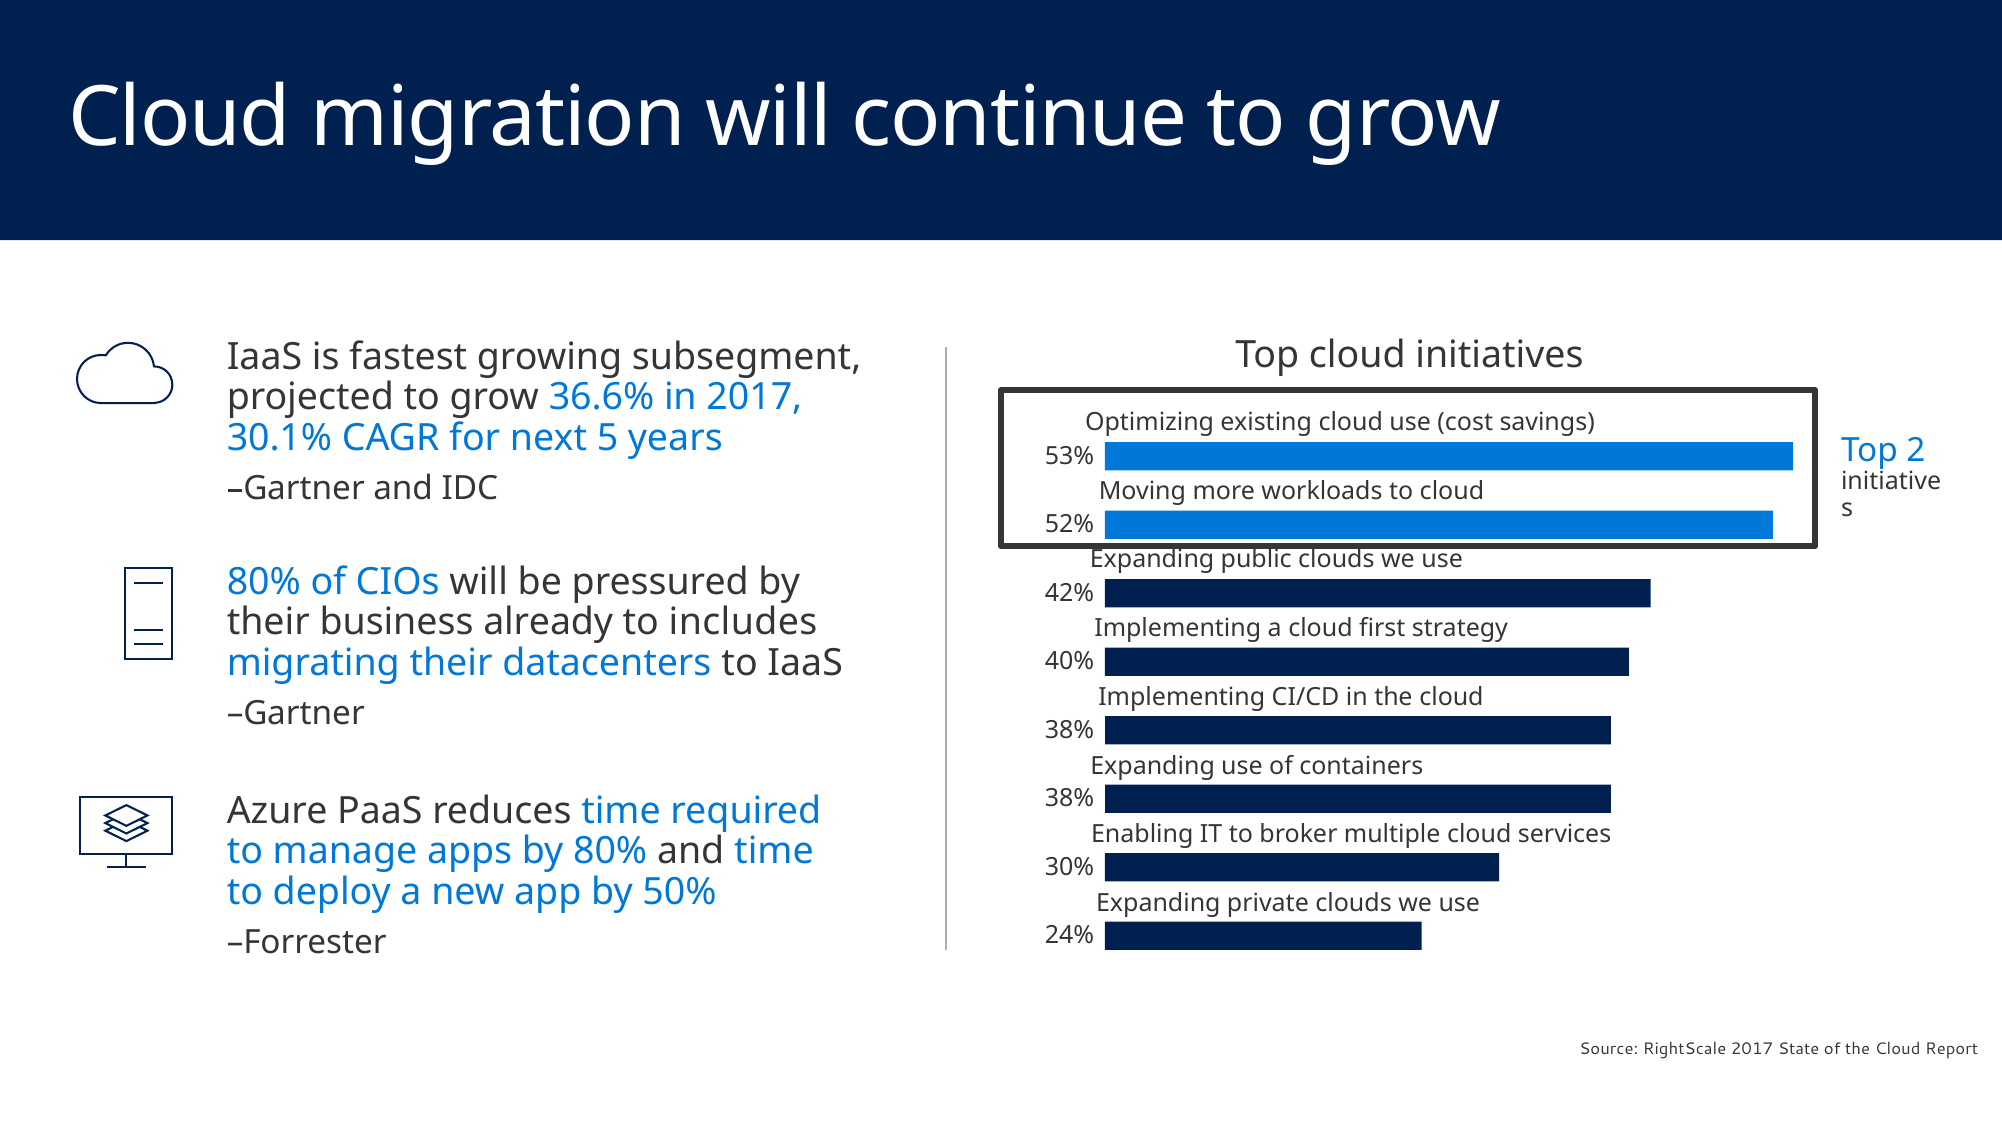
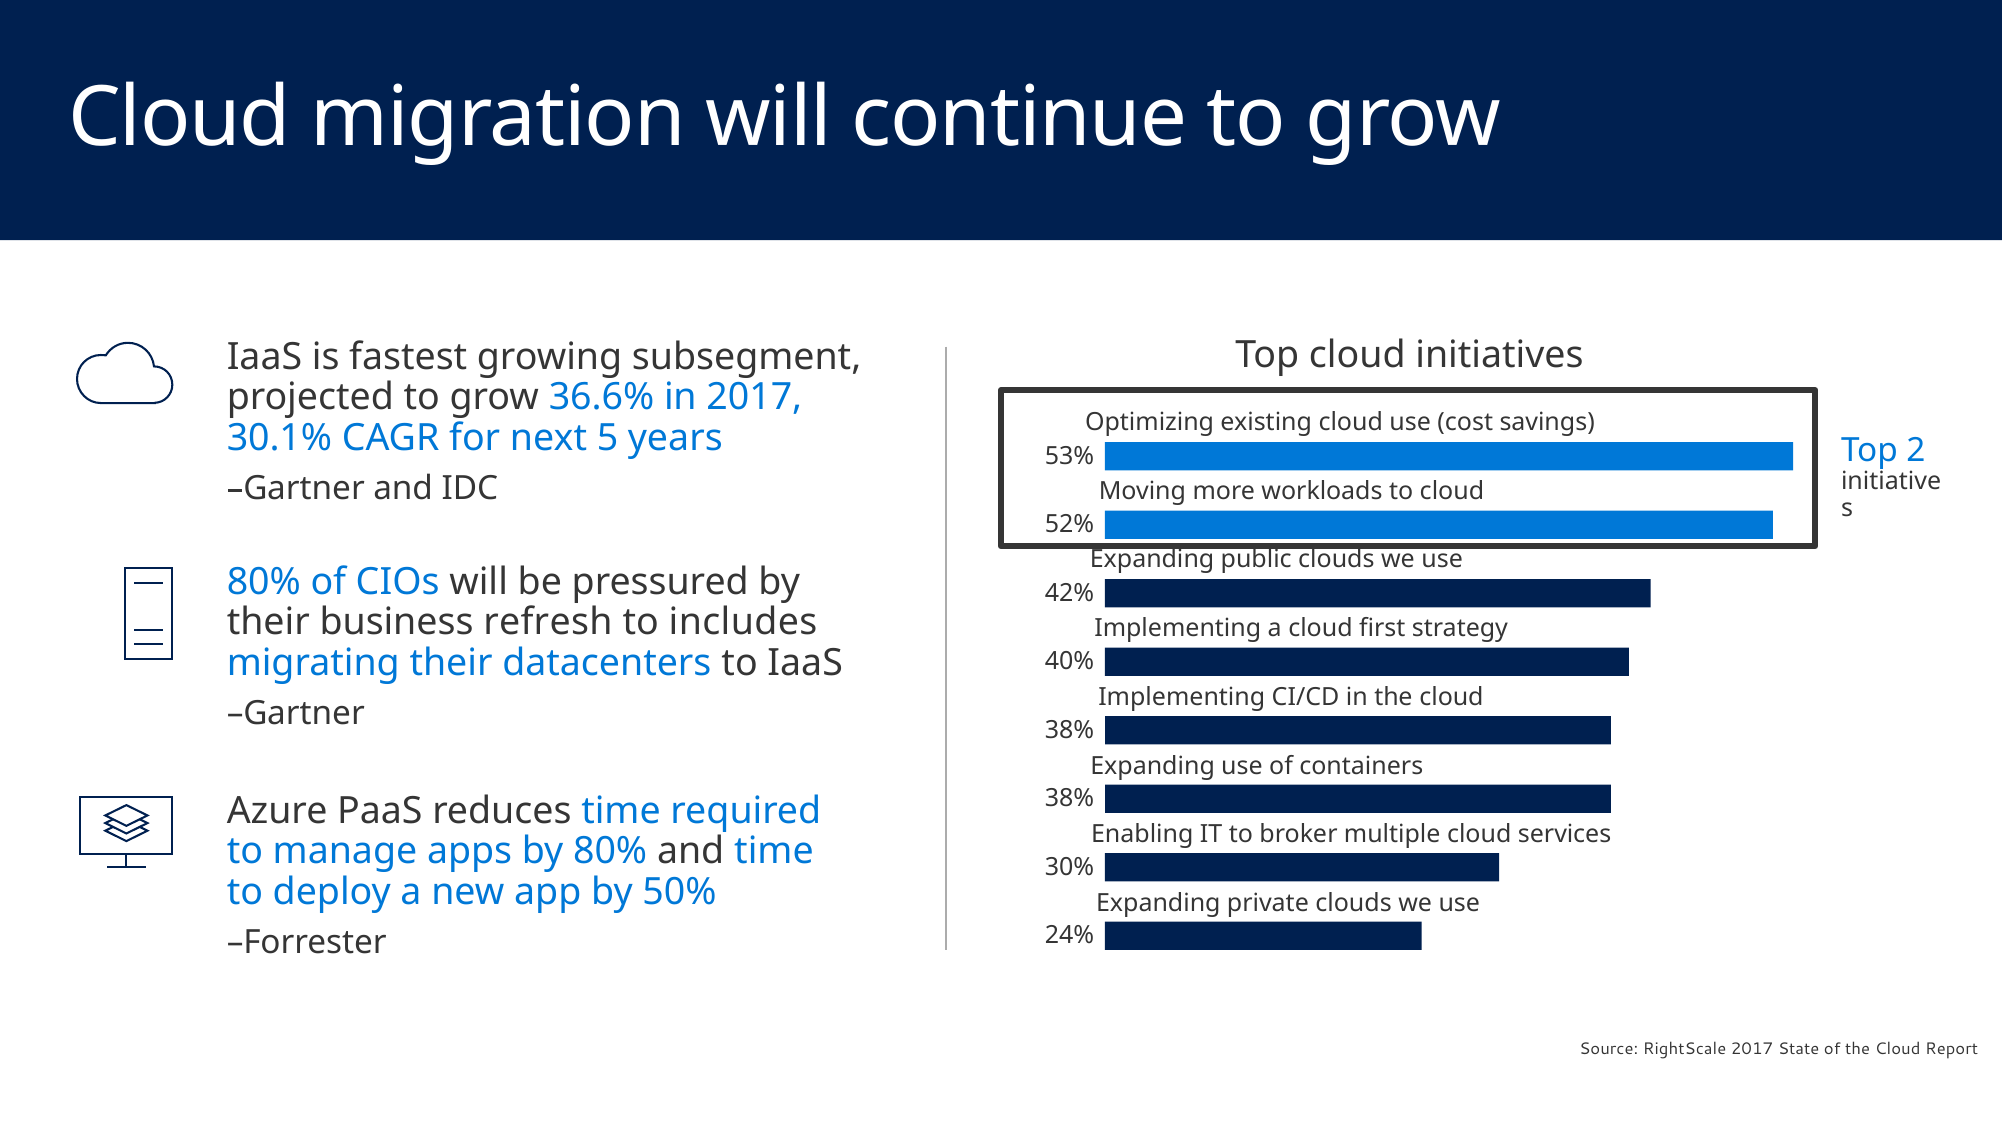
already: already -> refresh (548, 623)
